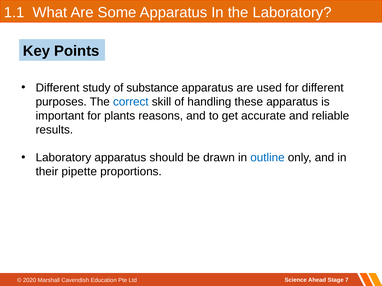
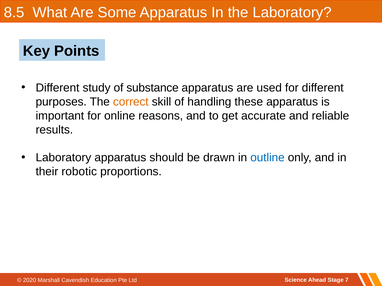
1.1: 1.1 -> 8.5 (14, 13)
correct colour: blue -> orange (131, 102)
plants: plants -> online (120, 116)
pipette: pipette -> robotic (79, 172)
